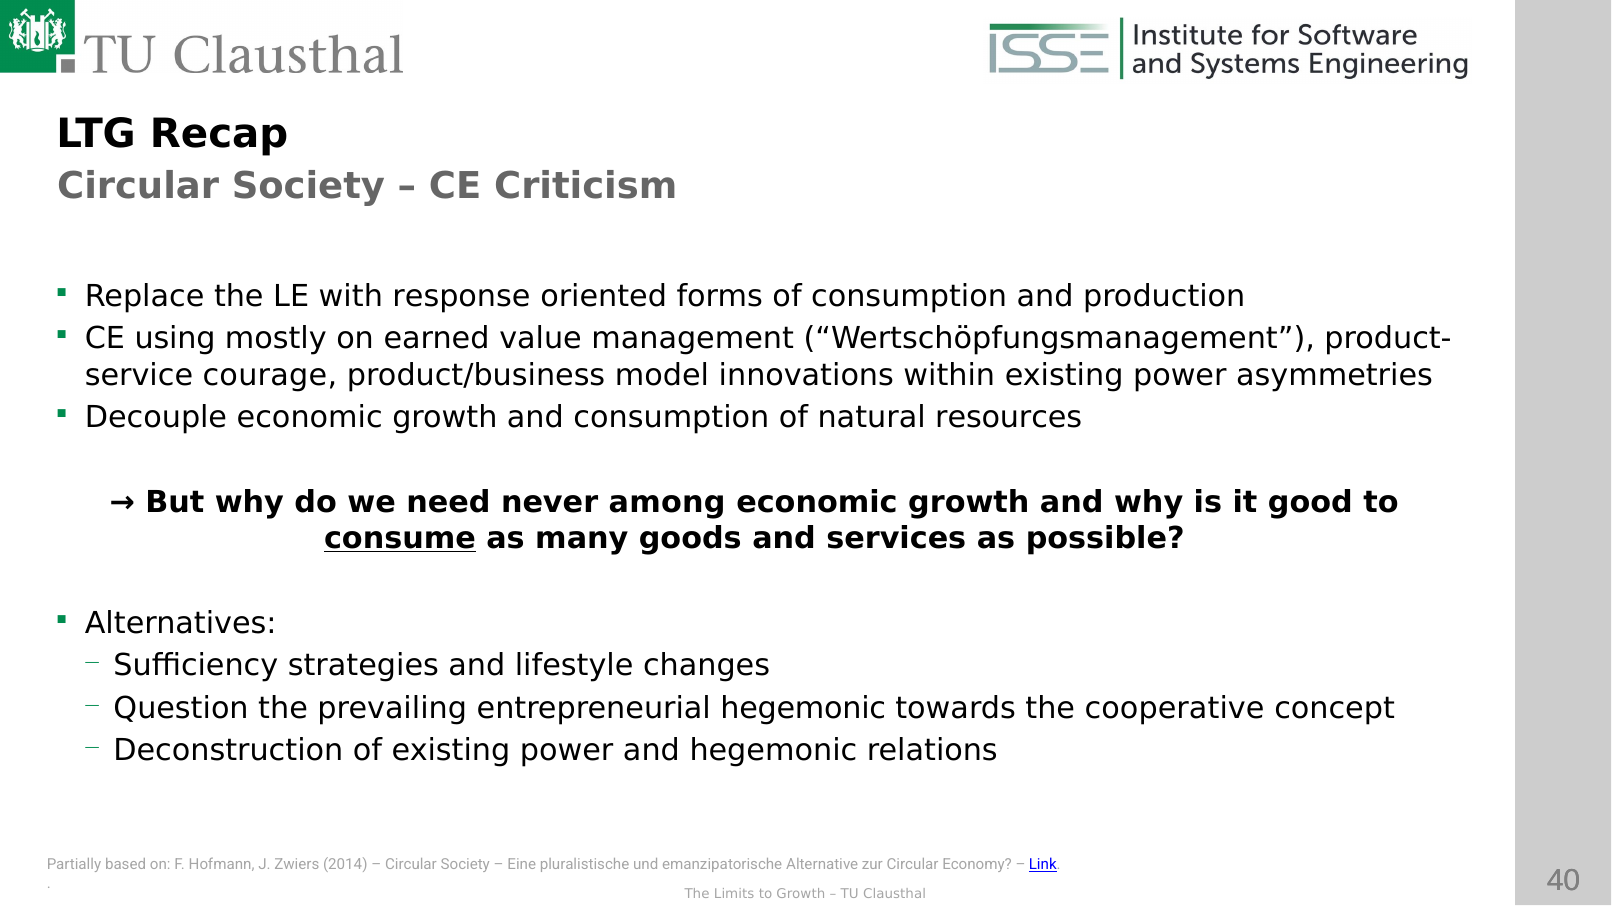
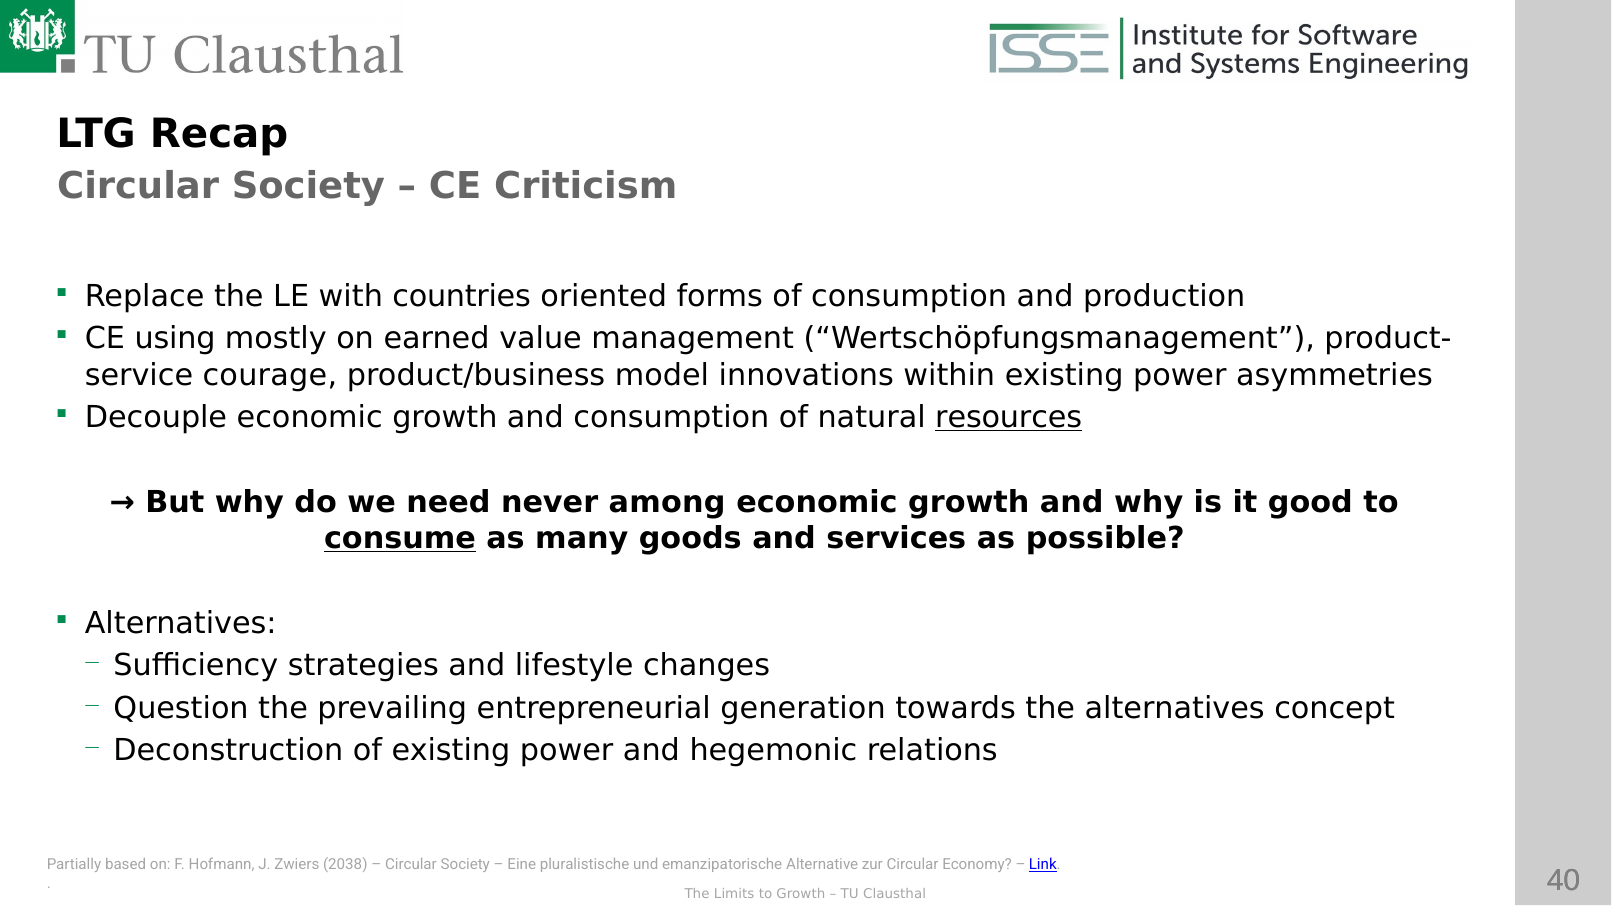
response: response -> countries (462, 296)
resources underline: none -> present (1009, 417)
entrepreneurial hegemonic: hegemonic -> generation (803, 708)
the cooperative: cooperative -> alternatives (1175, 708)
2014: 2014 -> 2038 (345, 865)
